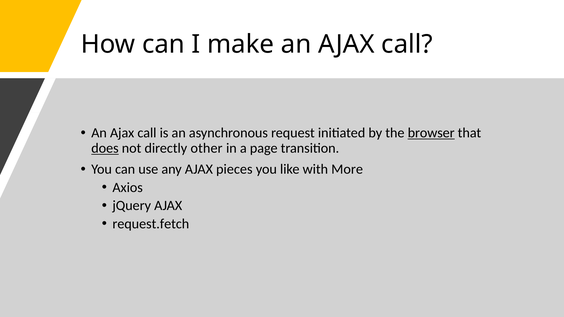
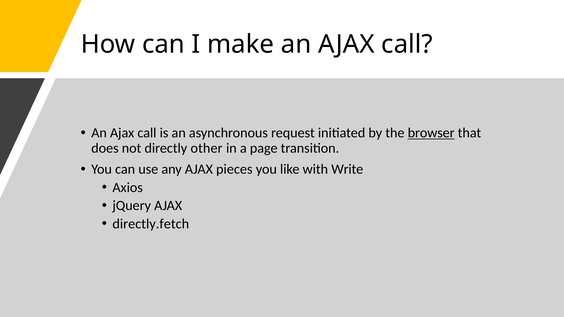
does underline: present -> none (105, 148)
More: More -> Write (347, 169)
request.fetch: request.fetch -> directly.fetch (151, 224)
